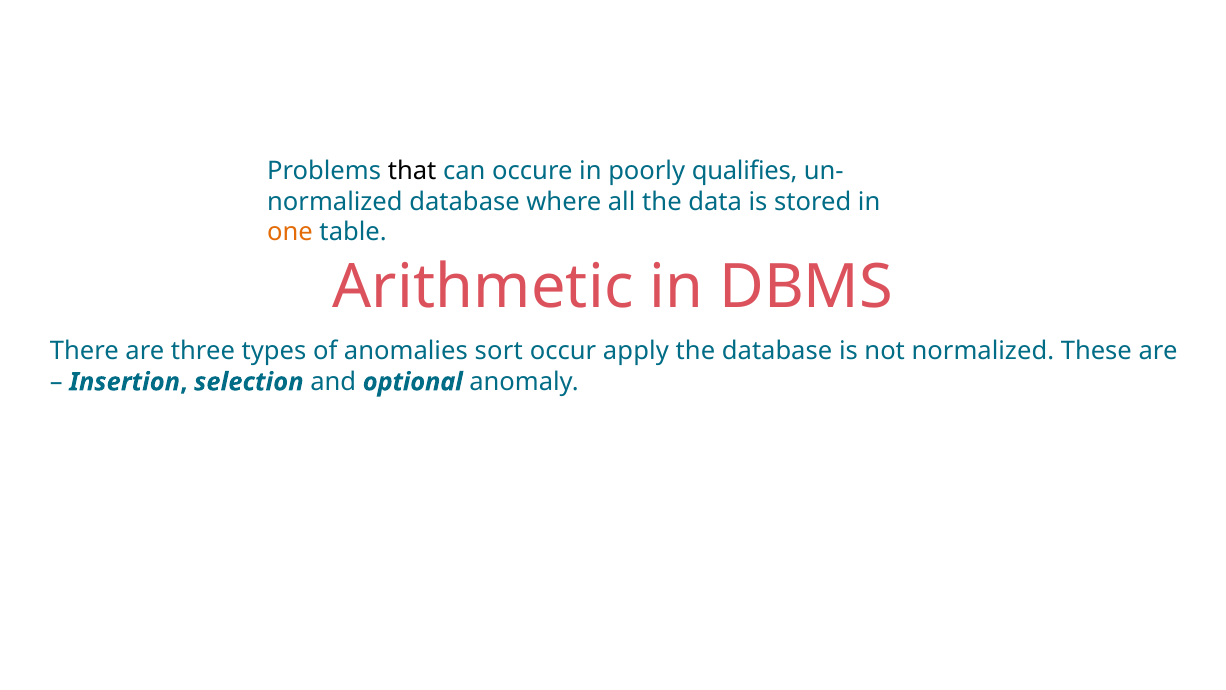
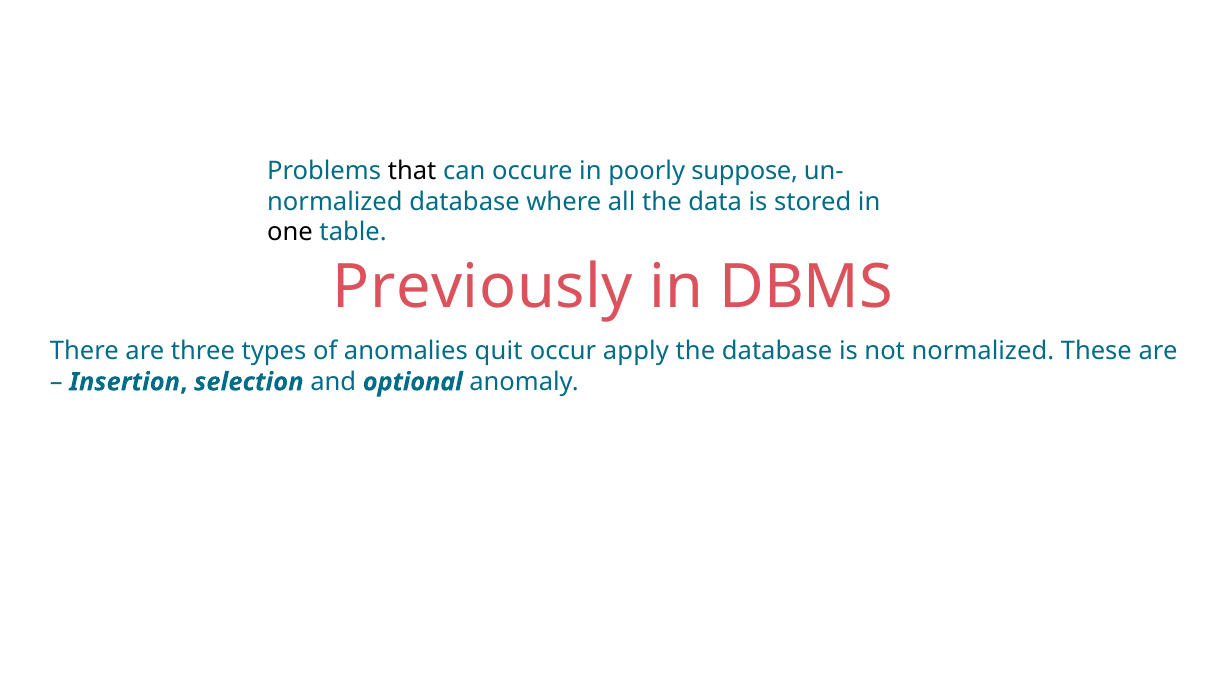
qualifies: qualifies -> suppose (745, 171)
one colour: orange -> black (290, 232)
Arithmetic: Arithmetic -> Previously (483, 287)
sort: sort -> quit (499, 351)
